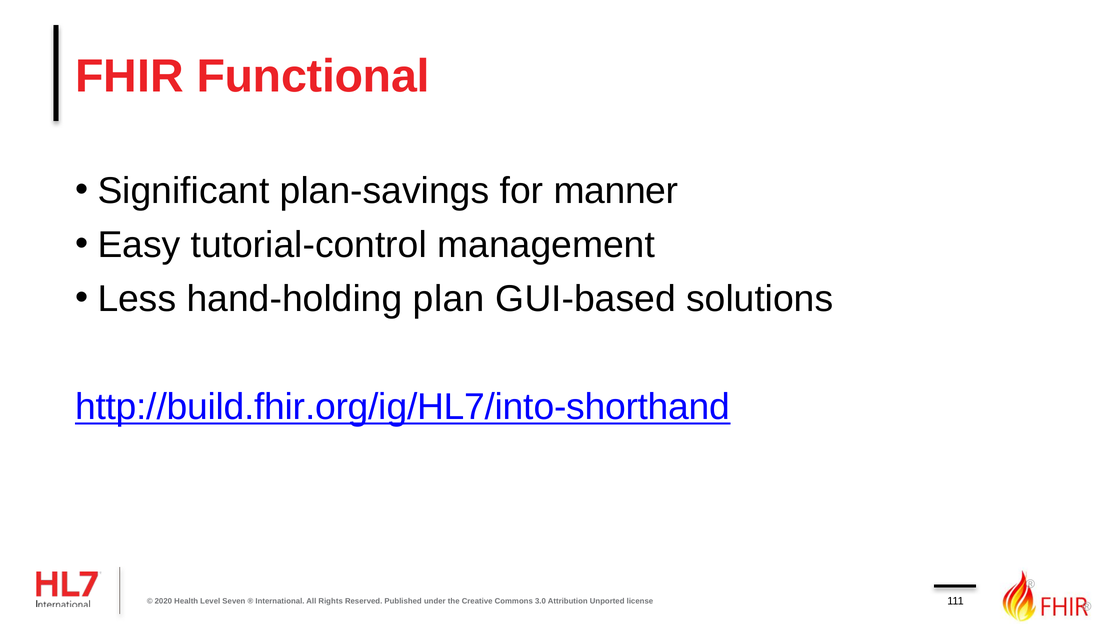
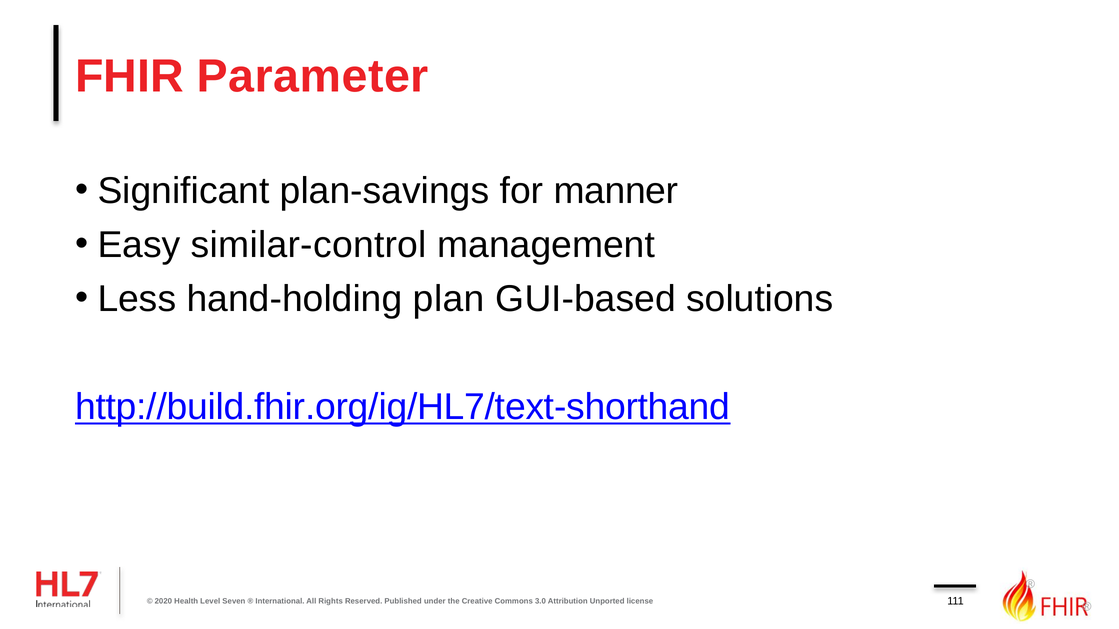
Functional: Functional -> Parameter (313, 76)
tutorial-control: tutorial-control -> similar-control (309, 245)
http://build.fhir.org/ig/HL7/into-shorthand: http://build.fhir.org/ig/HL7/into-shorthand -> http://build.fhir.org/ig/HL7/text-shorthand (403, 407)
